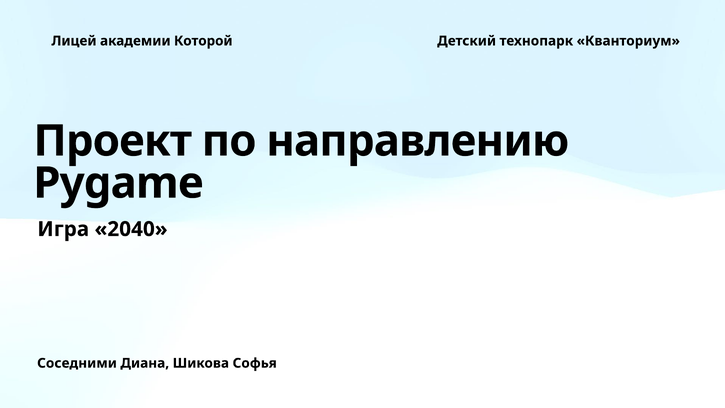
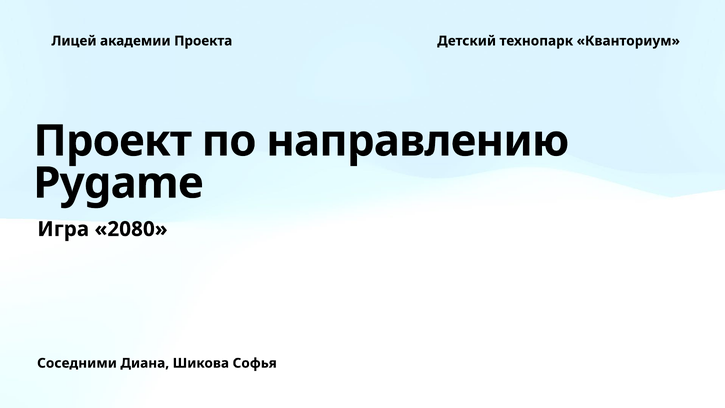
Которой: Которой -> Проекта (203, 41)
2040: 2040 -> 2080 (131, 229)
